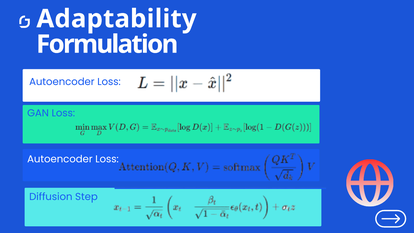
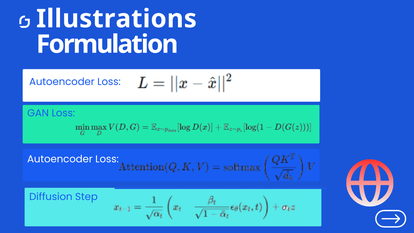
Adaptability: Adaptability -> Illustrations (117, 19)
